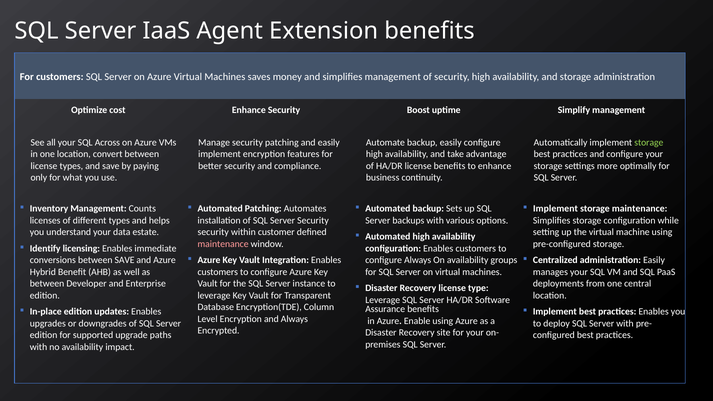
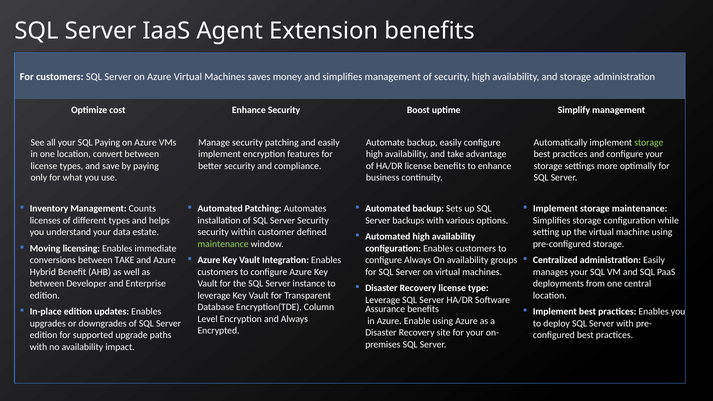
SQL Across: Across -> Paying (107, 142)
maintenance colour: pink -> light green (223, 244)
Identify: Identify -> Moving (45, 248)
between SAVE: SAVE -> TAKE (125, 260)
